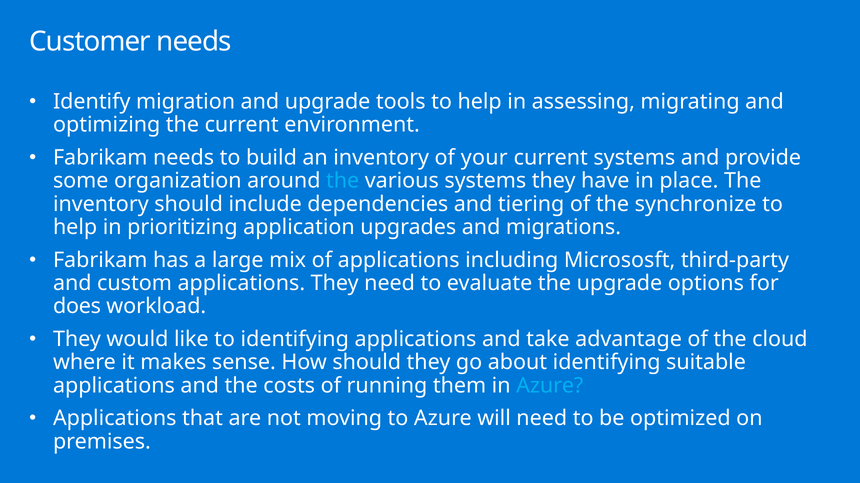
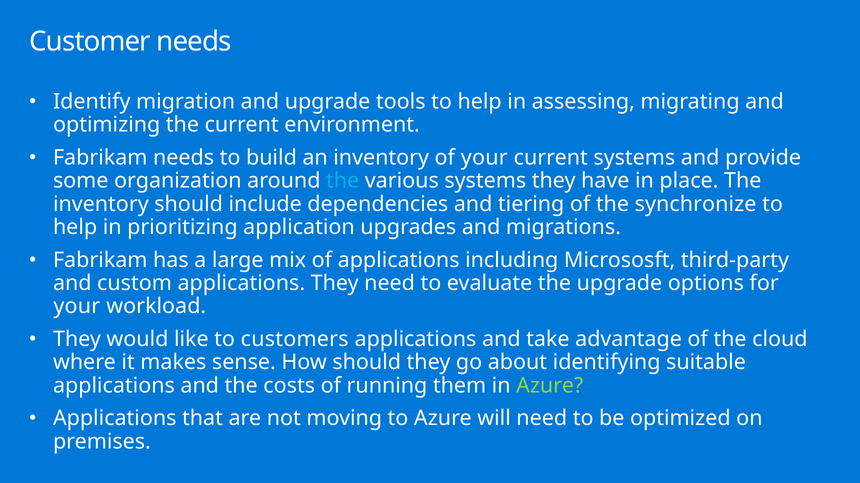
does: does -> your (77, 307)
to identifying: identifying -> customers (295, 340)
Azure colour: light blue -> light green (550, 386)
